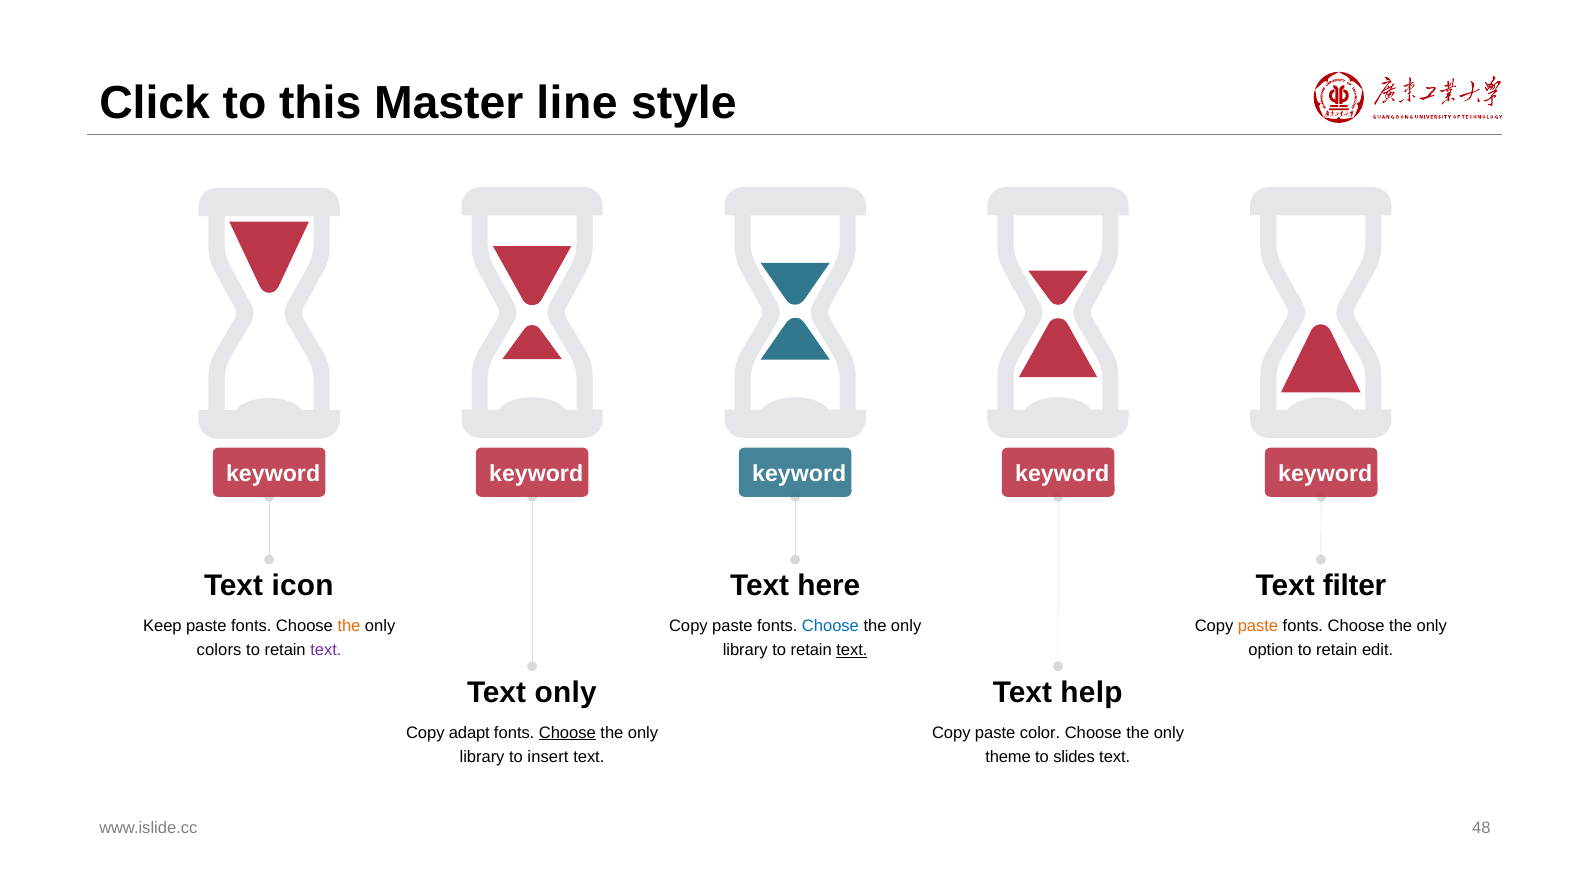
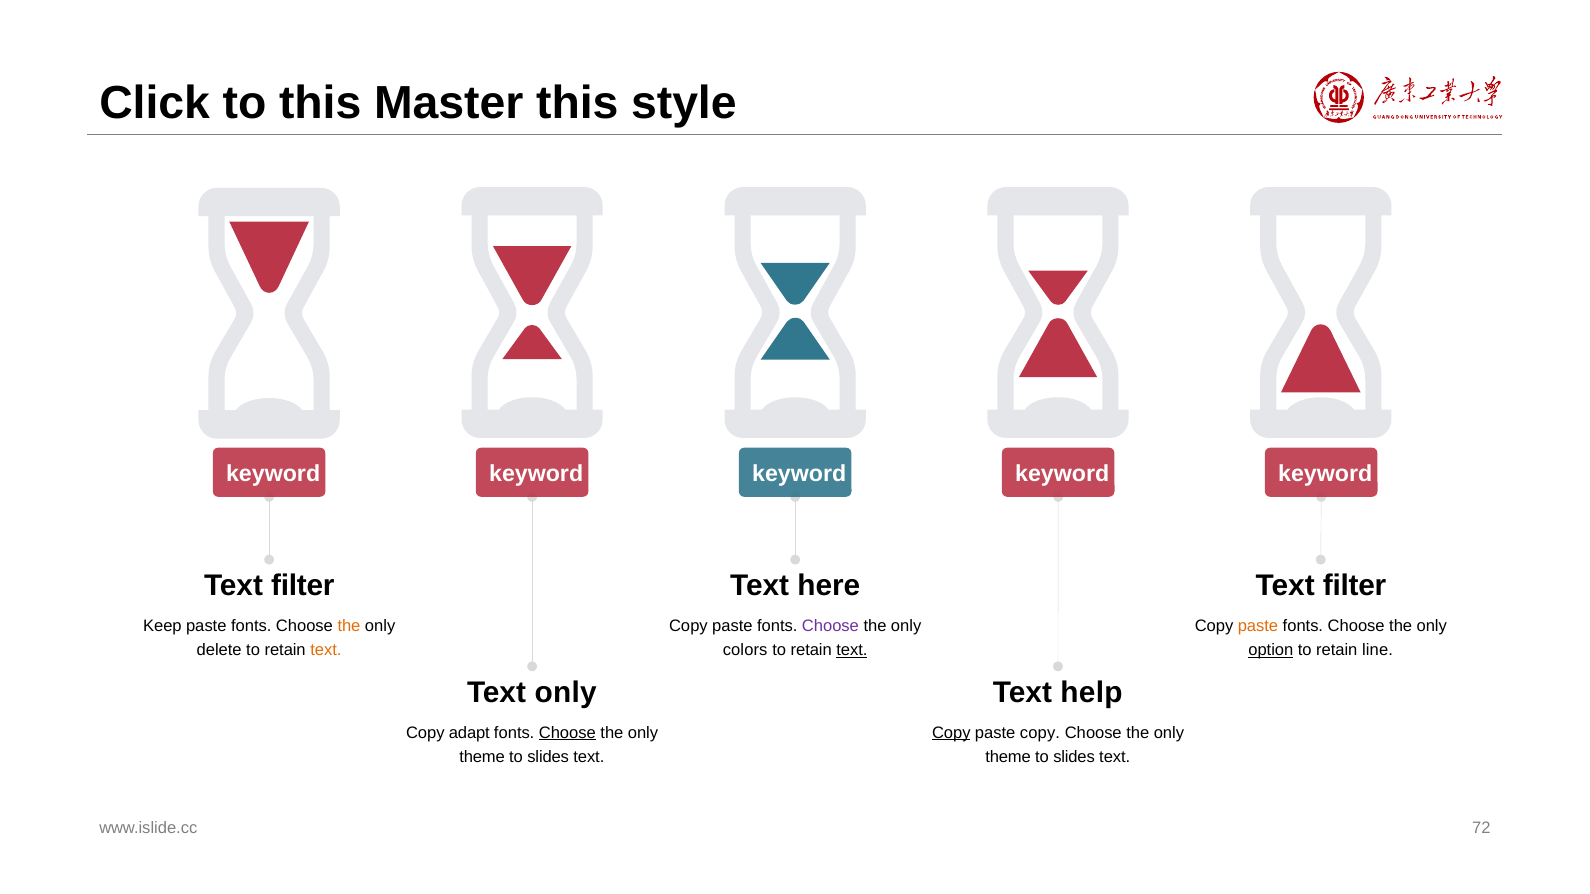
Master line: line -> this (577, 103)
icon: icon -> filter (303, 586)
Choose colour: blue -> purple (830, 626)
colors: colors -> delete (219, 650)
text colour: purple -> orange (326, 650)
library: library -> colors (745, 650)
option underline: none -> present (1271, 650)
edit: edit -> line (1378, 650)
Copy underline: none -> present (951, 733)
paste color: color -> copy (1040, 733)
library: library -> theme (482, 757)
insert: insert -> slides (548, 757)
48: 48 -> 72 (1481, 828)
